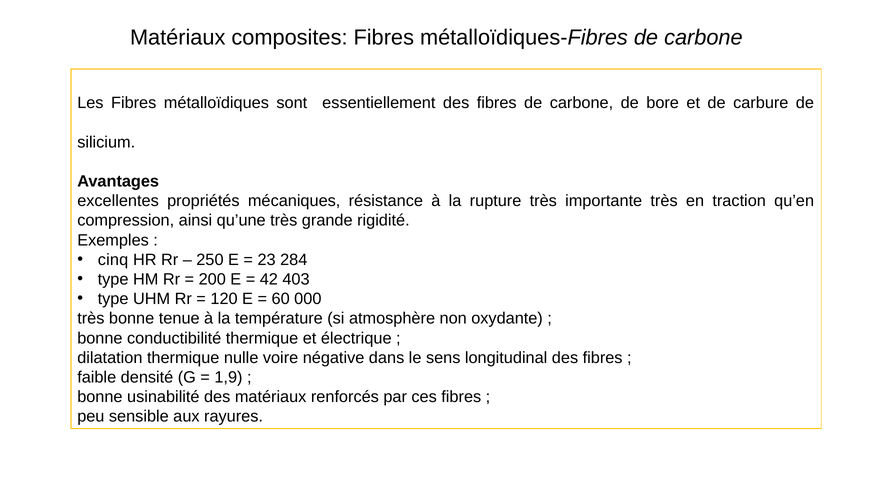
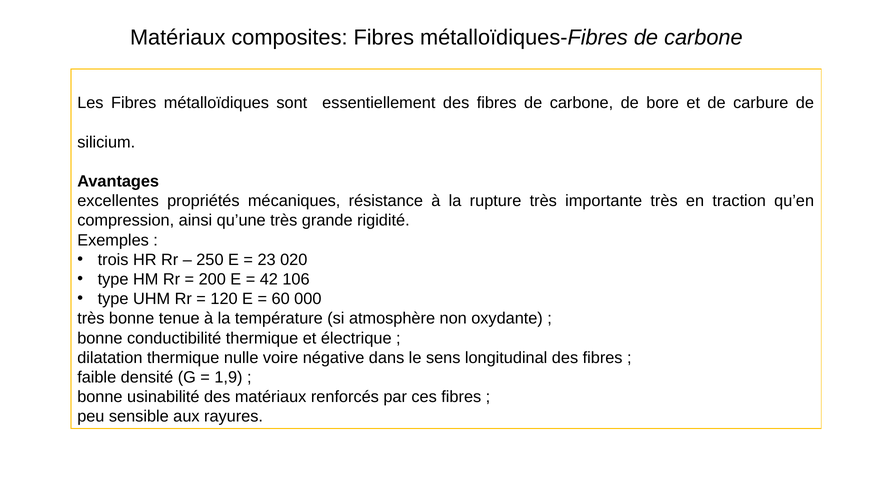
cinq: cinq -> trois (113, 259)
284: 284 -> 020 (294, 259)
403: 403 -> 106 (296, 279)
